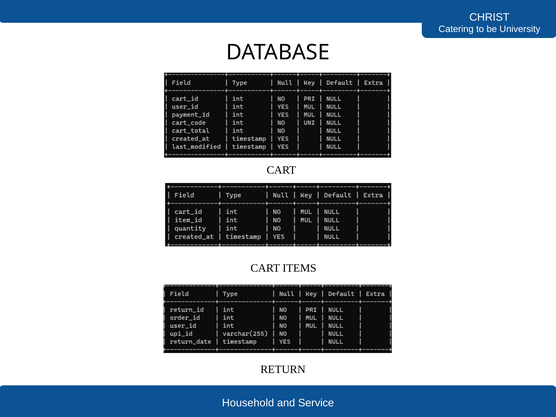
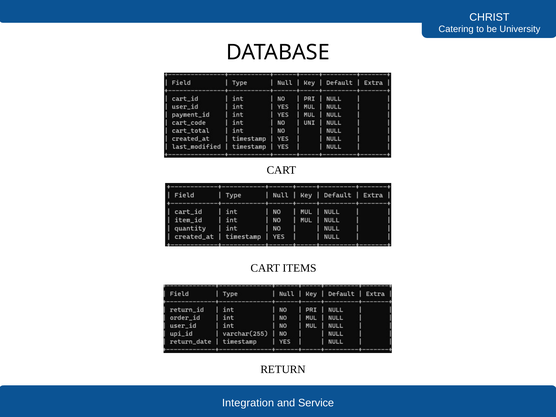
Household: Household -> Integration (248, 403)
